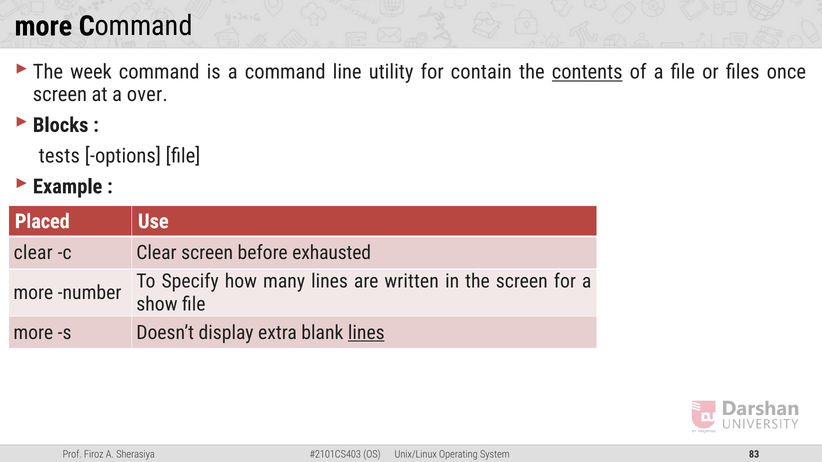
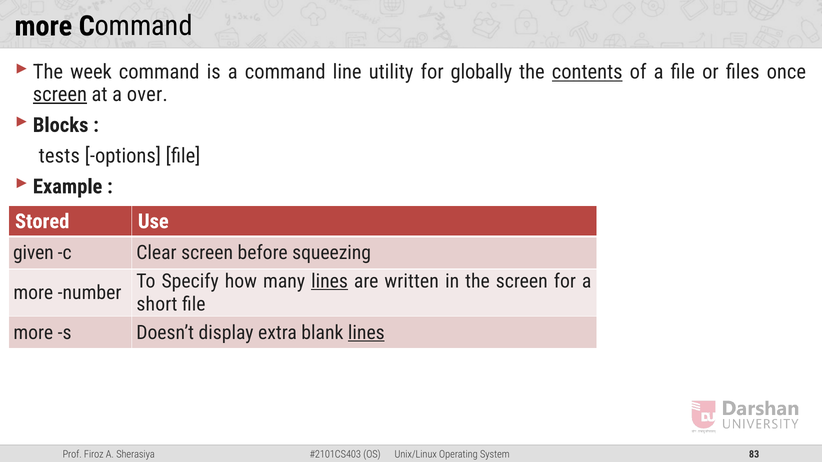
contain: contain -> globally (481, 72)
screen underline: none -> present (60, 94)
Placed: Placed -> Stored (42, 222)
clear: clear -> given (33, 253)
exhausted: exhausted -> squeezing (332, 253)
lines underline: none -> present (330, 281)
show: show -> short (157, 305)
